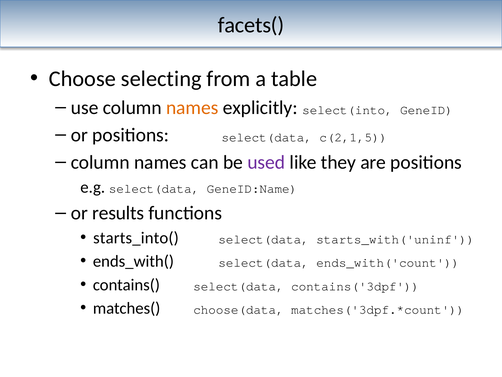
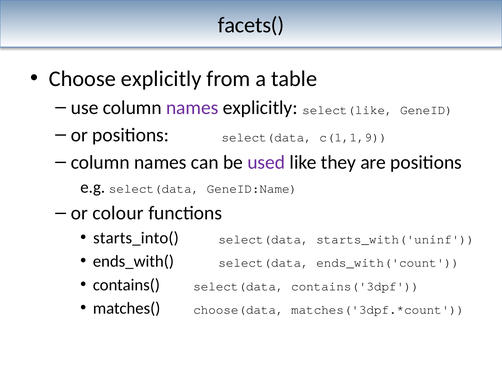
Choose selecting: selecting -> explicitly (161, 79)
names colour: orange -> purple (192, 107)
select(into: select(into -> select(like (347, 110)
c(2,1,5: c(2,1,5 -> c(1,1,9 (353, 137)
results: results -> colour (118, 213)
